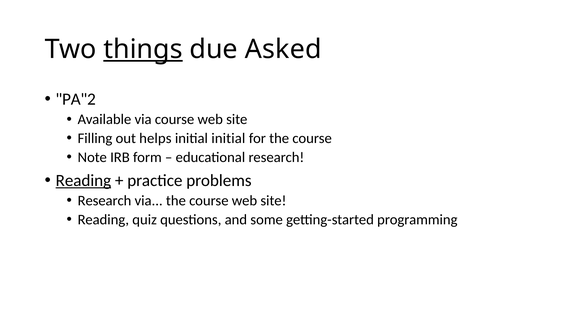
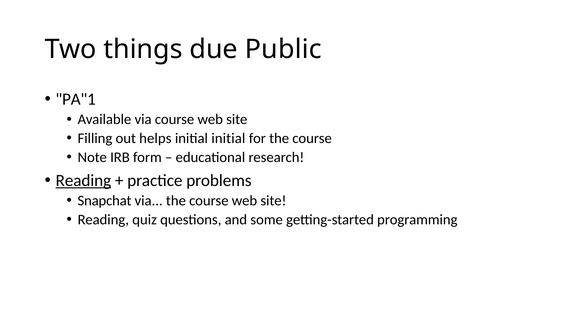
things underline: present -> none (143, 49)
Asked: Asked -> Public (283, 49)
PA"2: PA"2 -> PA"1 (76, 99)
Research: Research -> Snapchat (105, 200)
